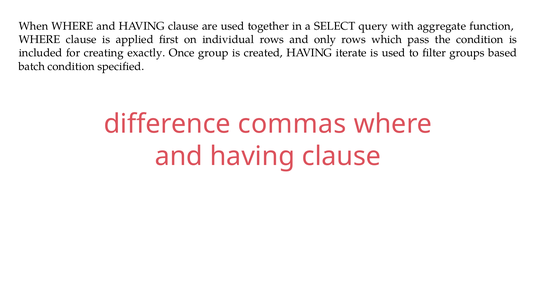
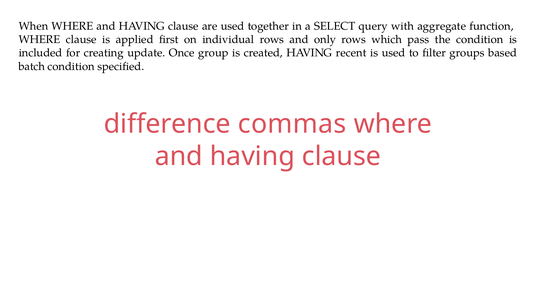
exactly: exactly -> update (146, 53)
iterate: iterate -> recent (351, 53)
